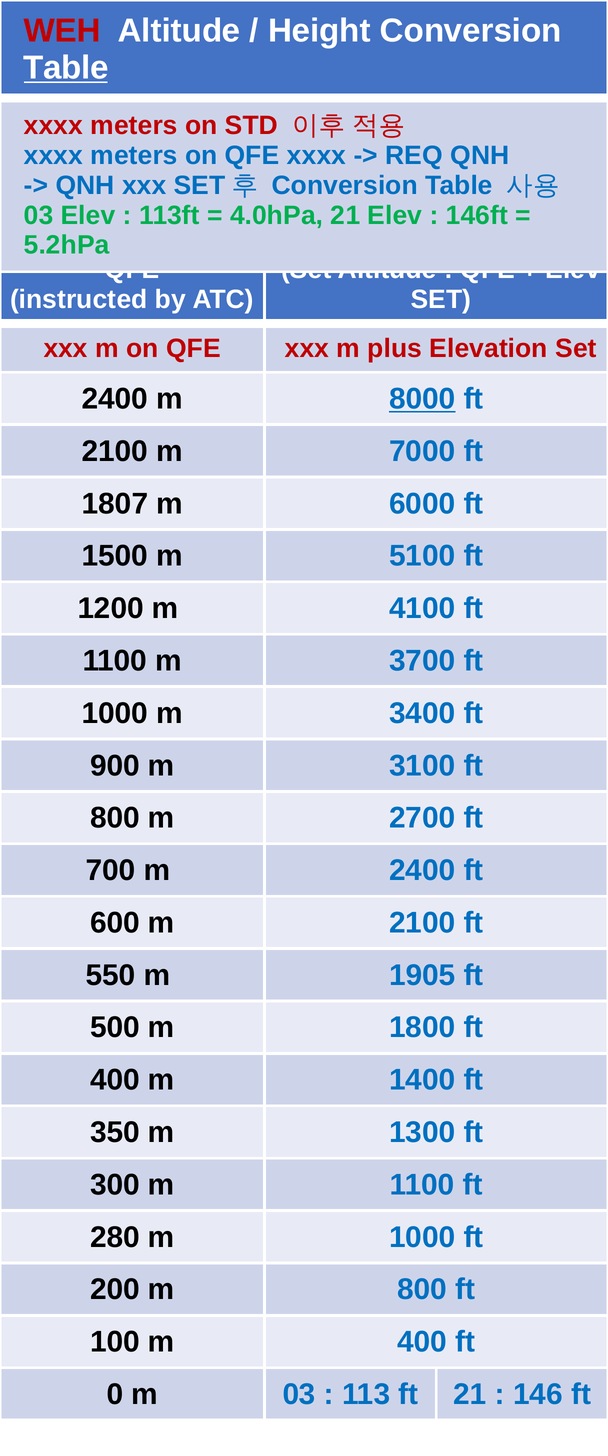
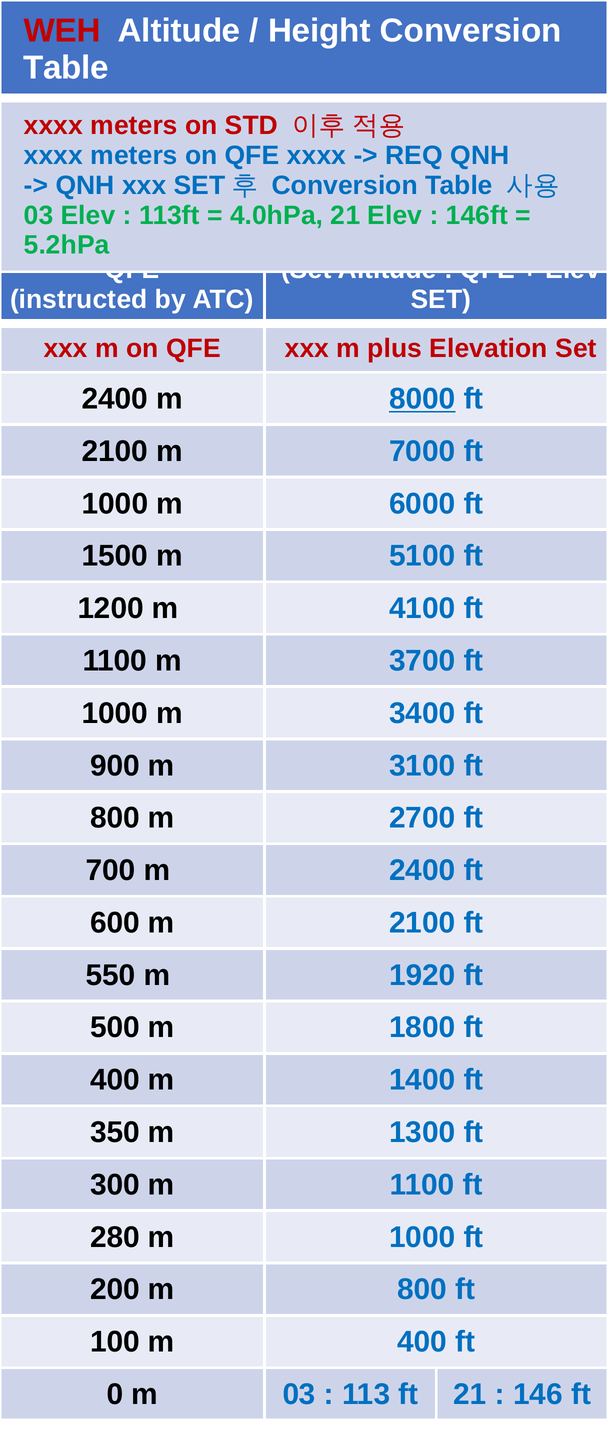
Table underline: present -> none (66, 68)
1807: 1807 -> 1000 (115, 503)
1905: 1905 -> 1920 (422, 974)
